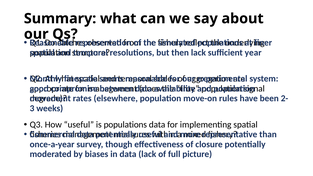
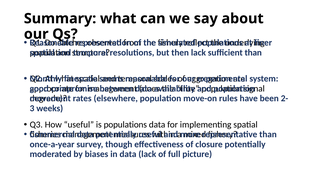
sufficient year: year -> than (253, 53)
